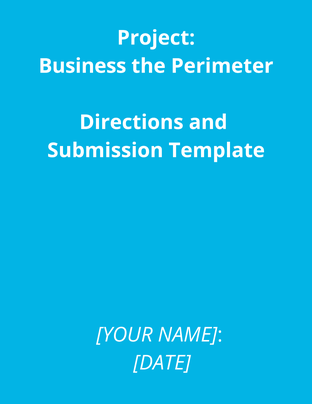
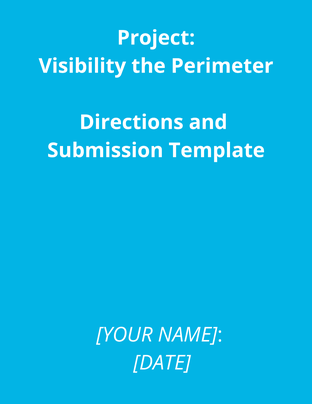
Business: Business -> Visibility (82, 66)
